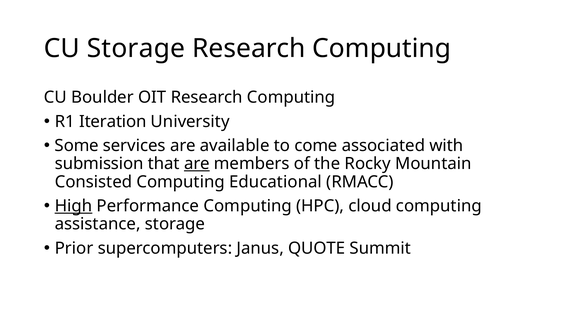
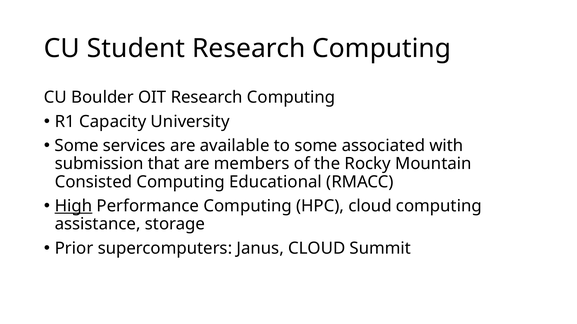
CU Storage: Storage -> Student (136, 48)
Iteration: Iteration -> Capacity (113, 122)
to come: come -> some (316, 146)
are underline: present -> none (197, 164)
Janus QUOTE: QUOTE -> CLOUD (317, 249)
